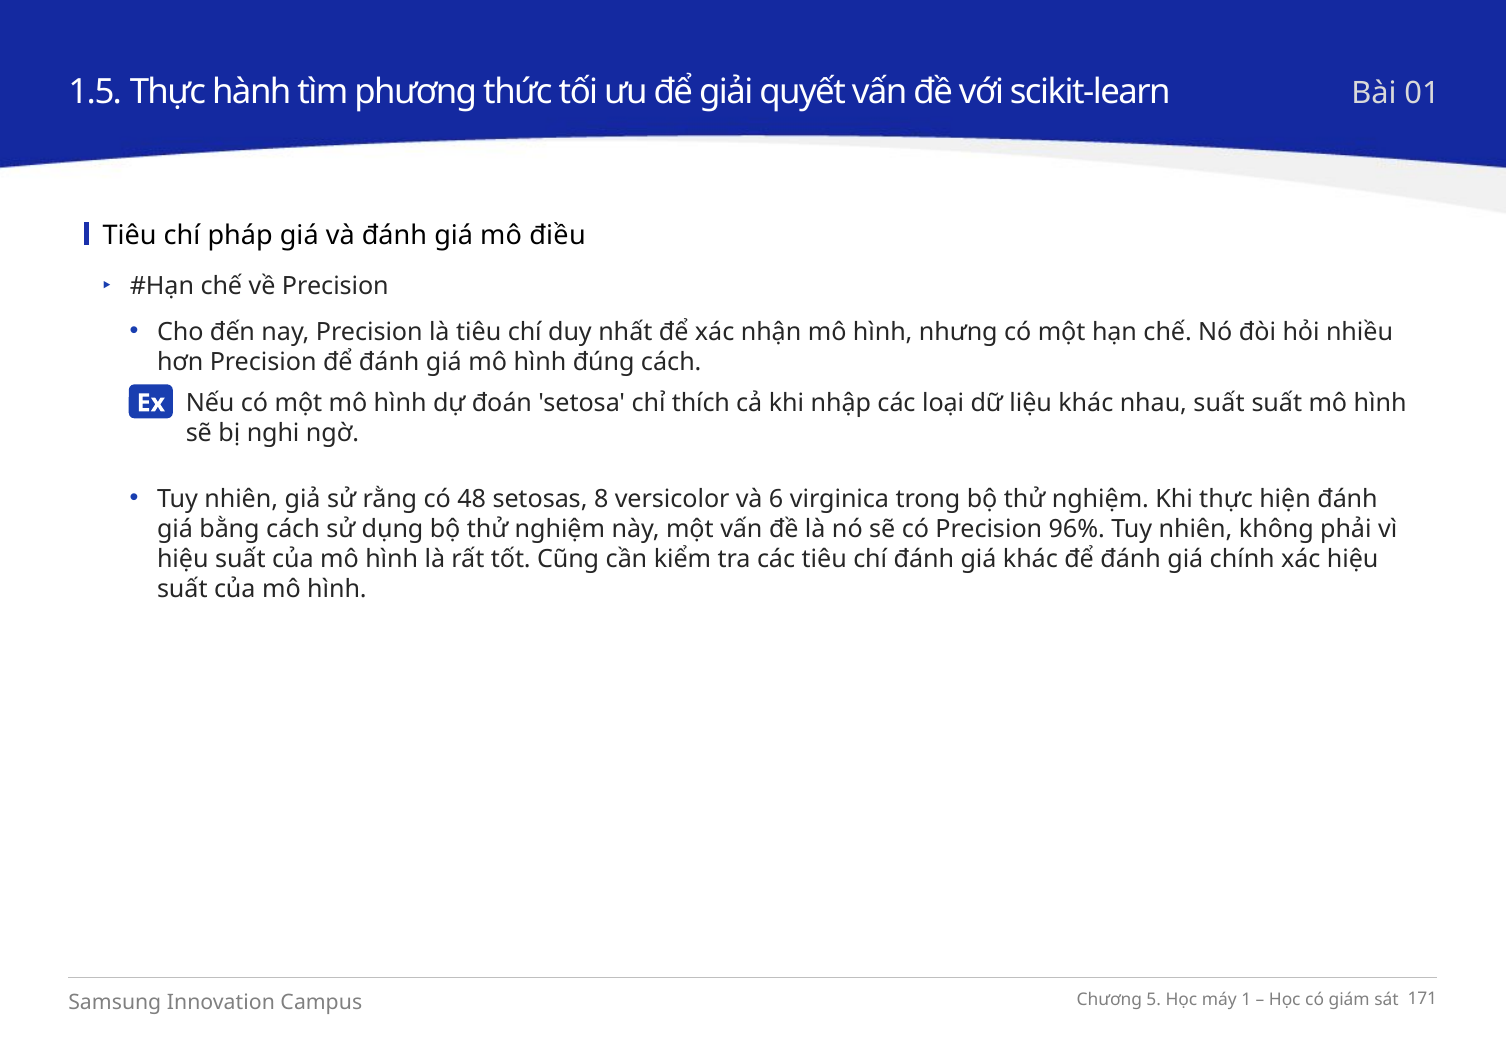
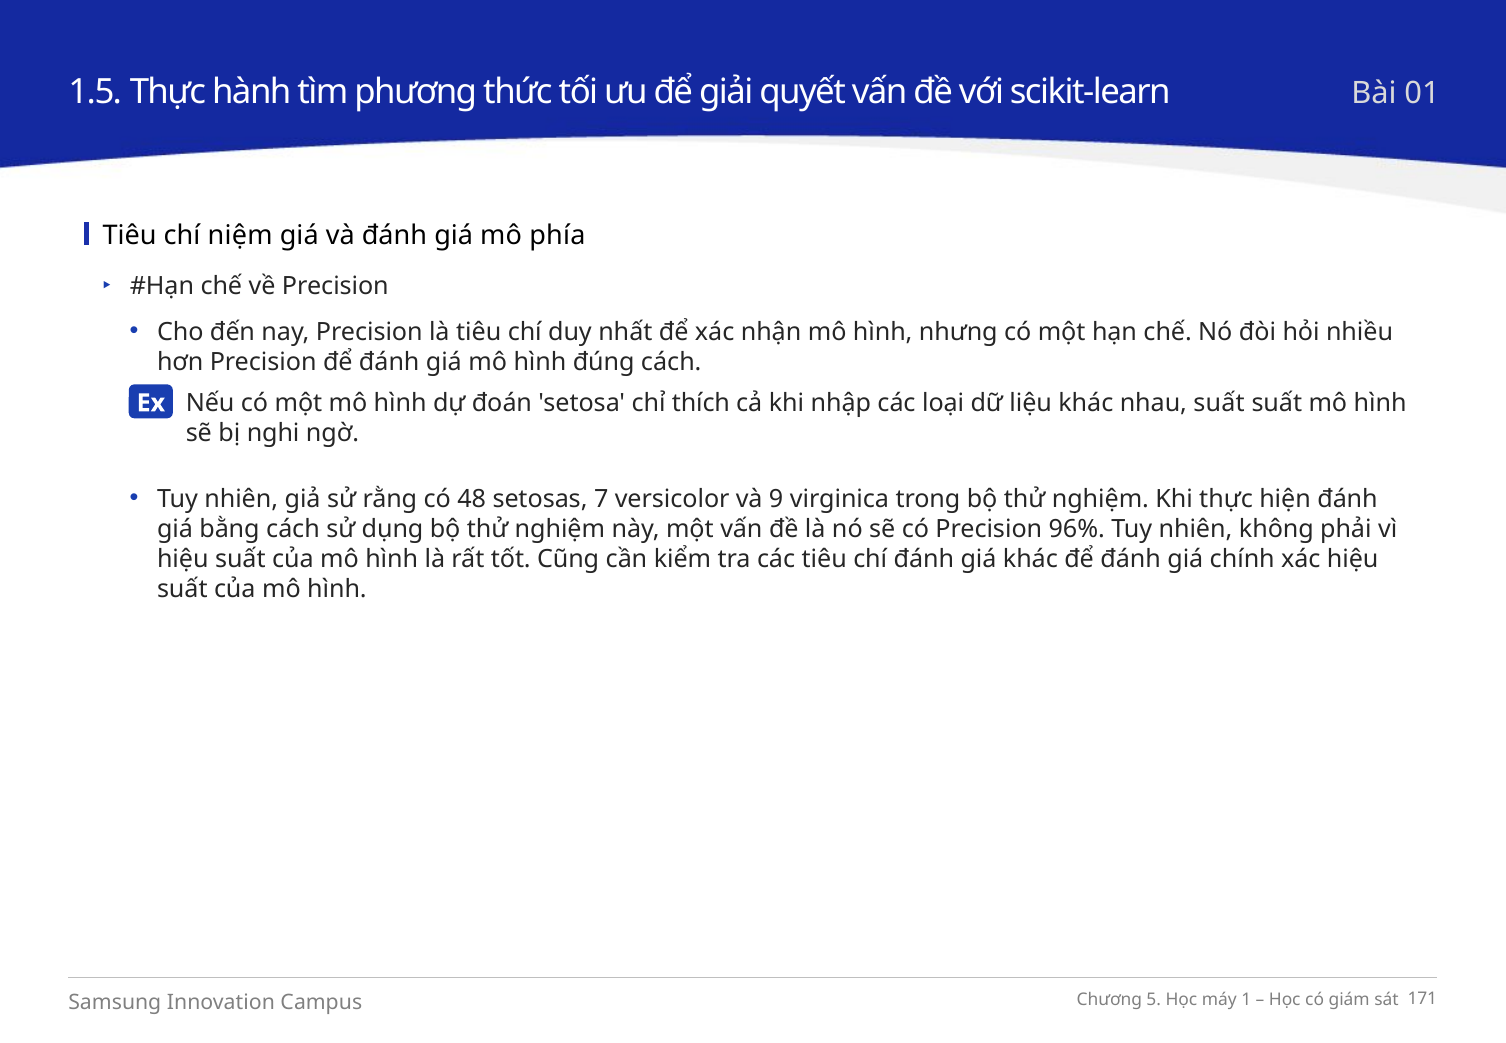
pháp: pháp -> niệm (240, 235)
điều: điều -> phía (557, 235)
8: 8 -> 7 (601, 499)
6: 6 -> 9 (776, 499)
